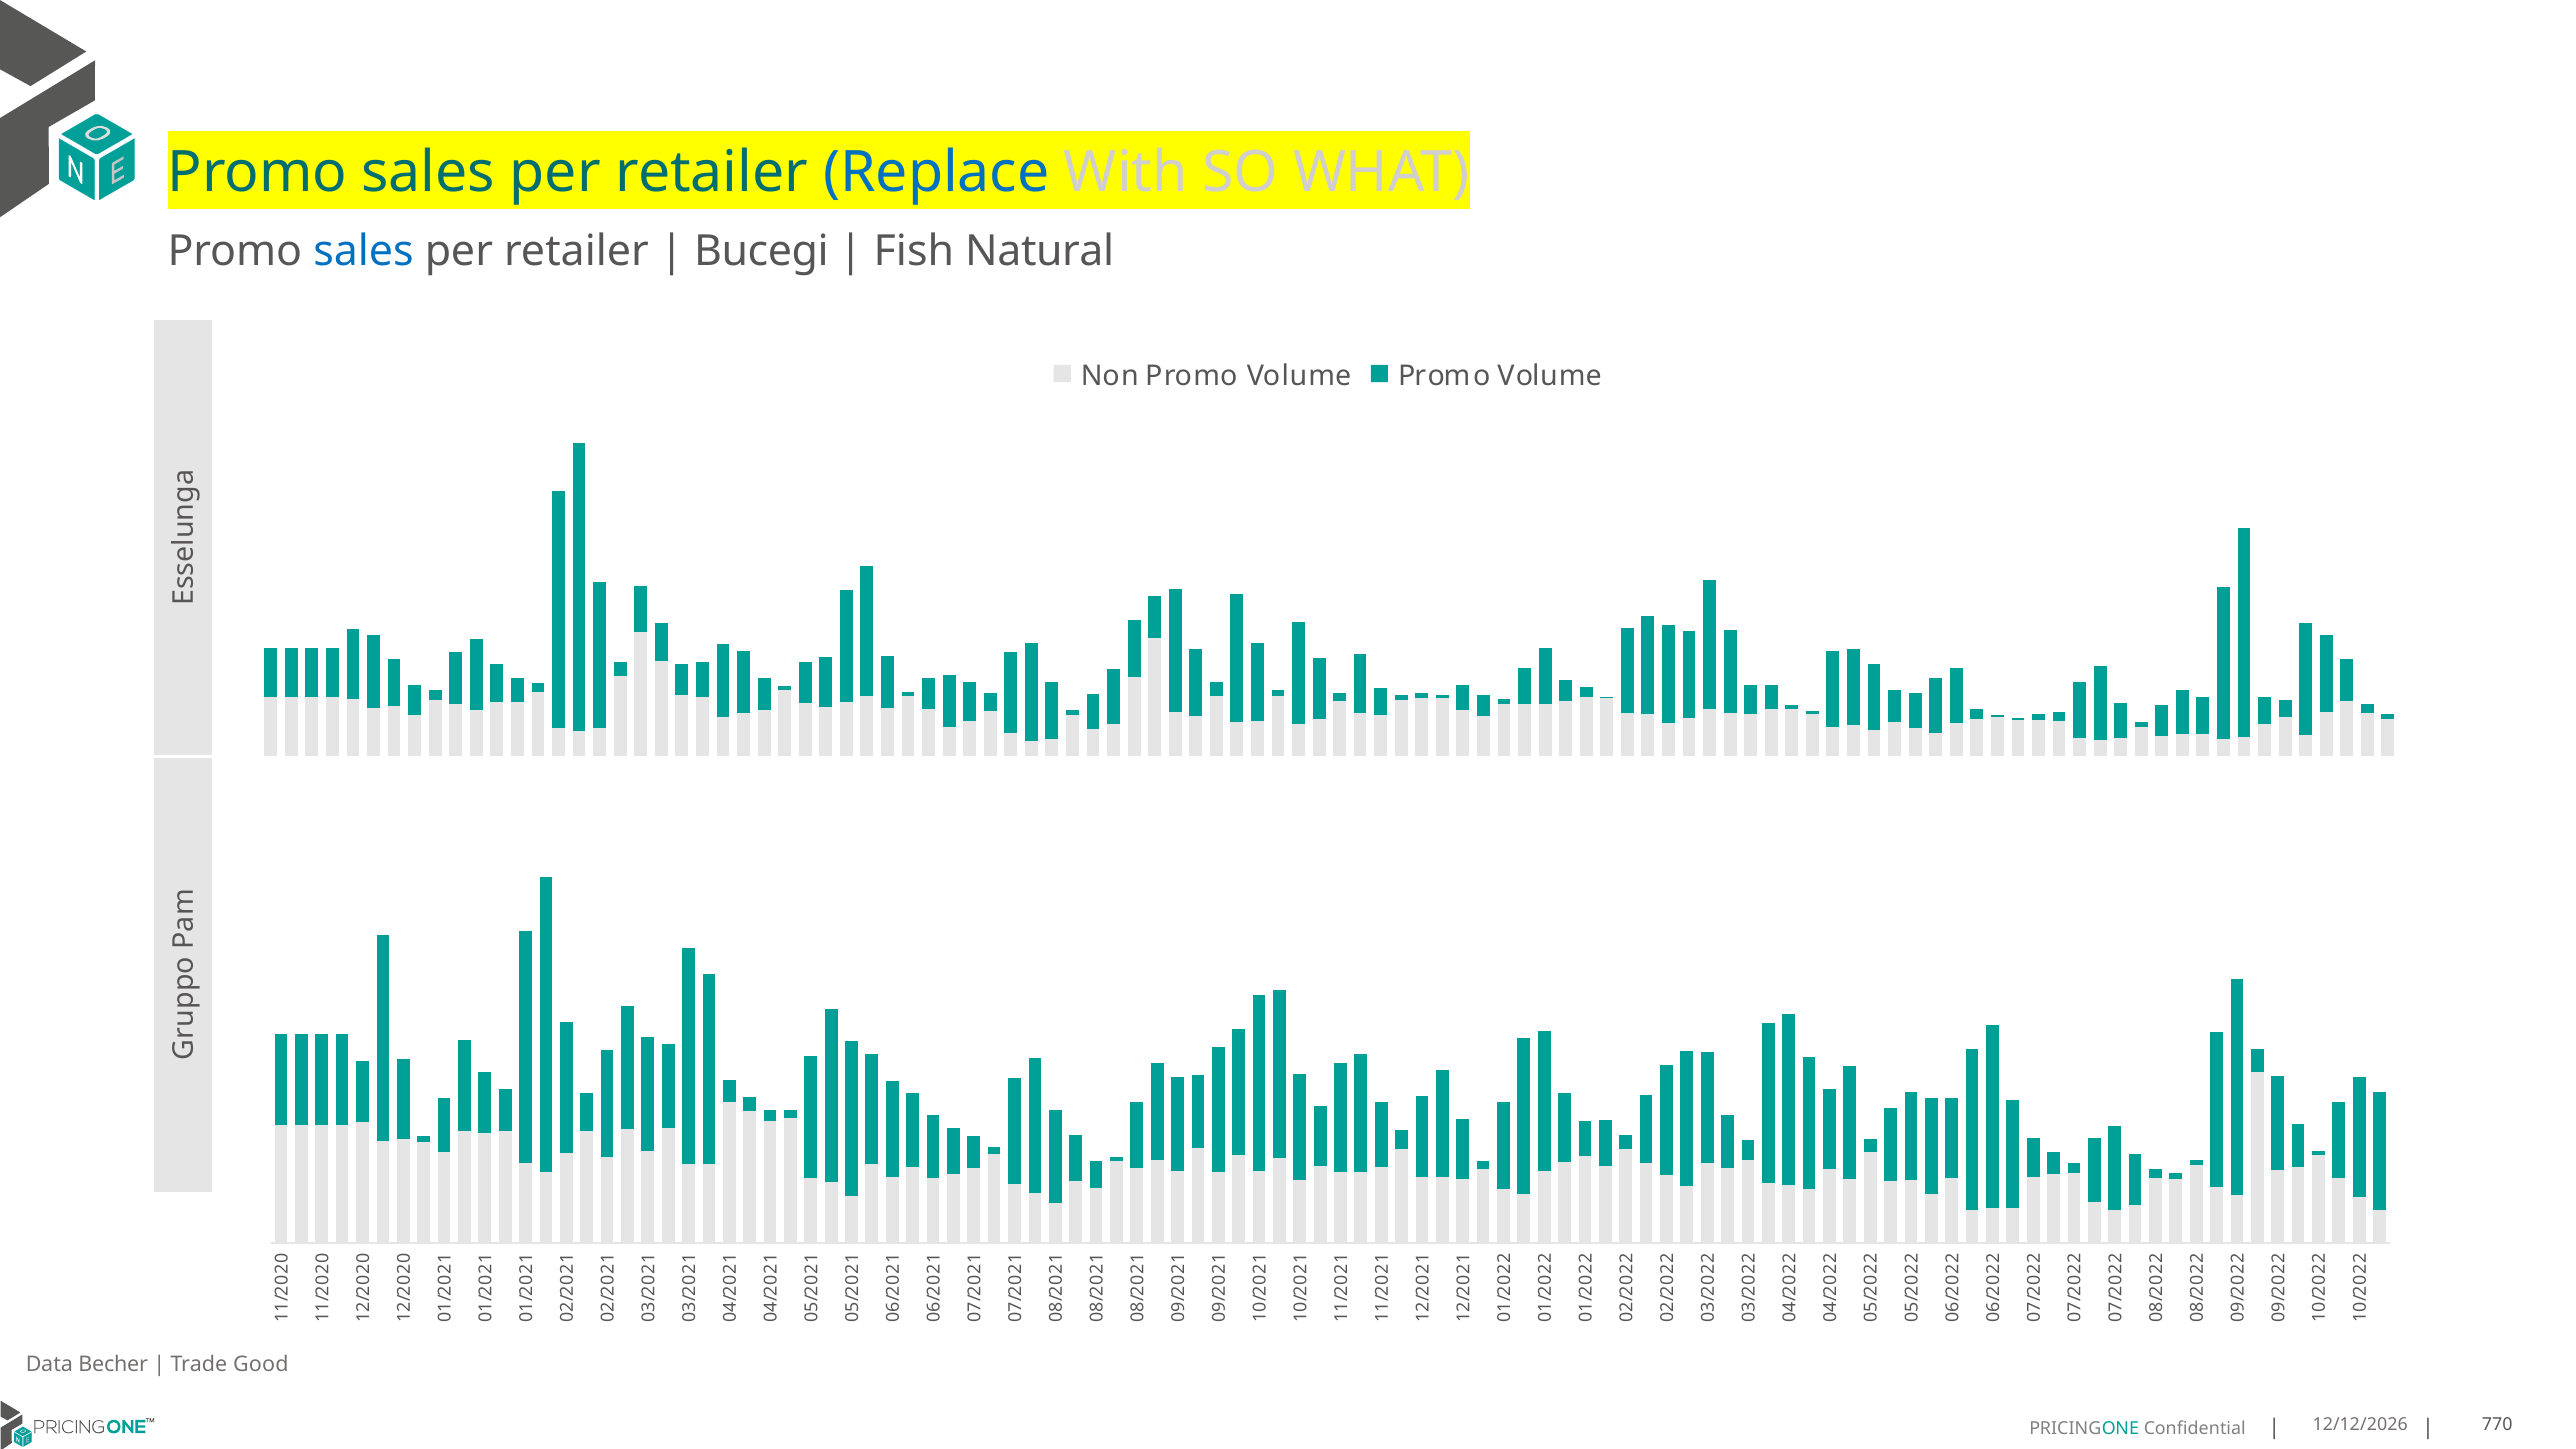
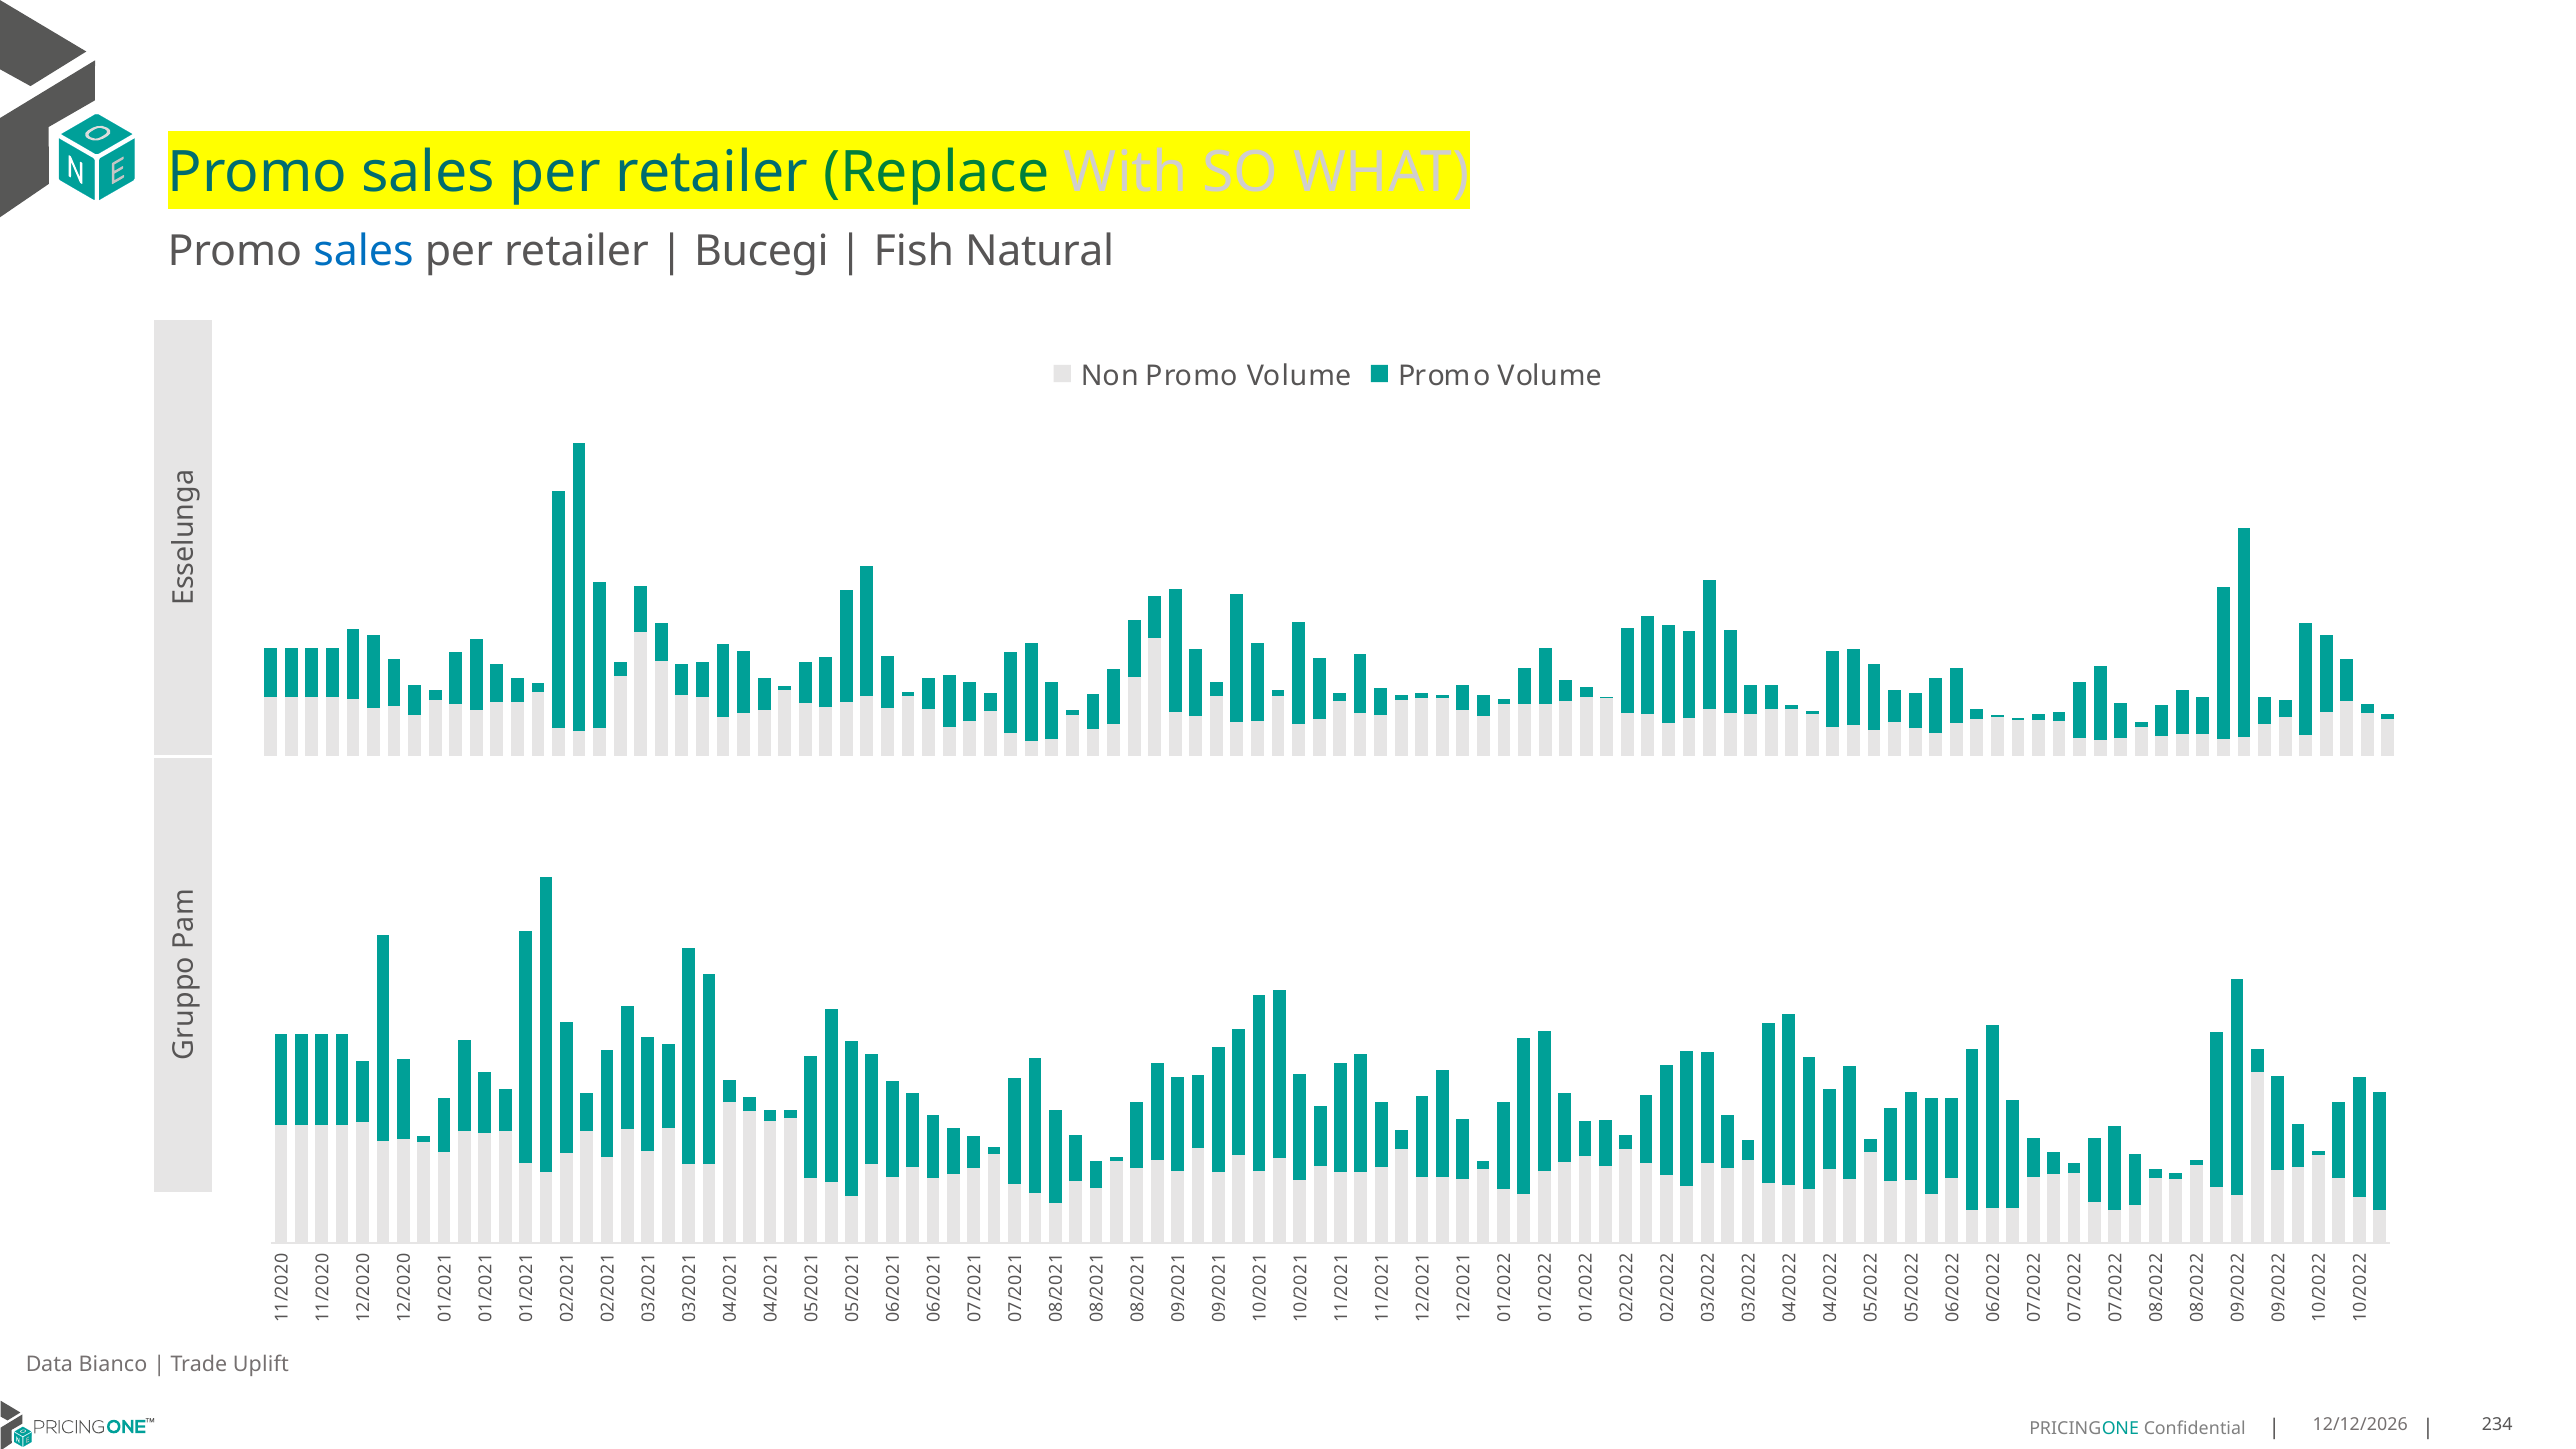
Replace colour: blue -> green (936, 173)
Becher: Becher -> Bianco (113, 1365)
Good: Good -> Uplift (261, 1365)
770: 770 -> 234 (2497, 1425)
